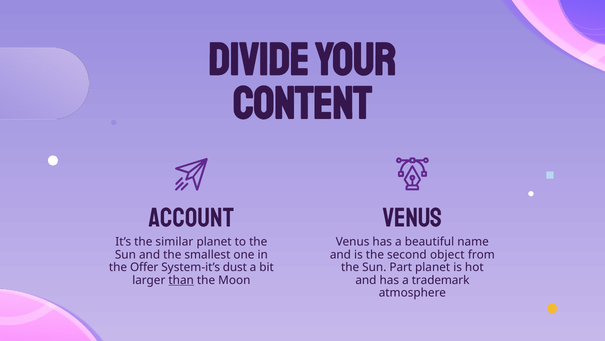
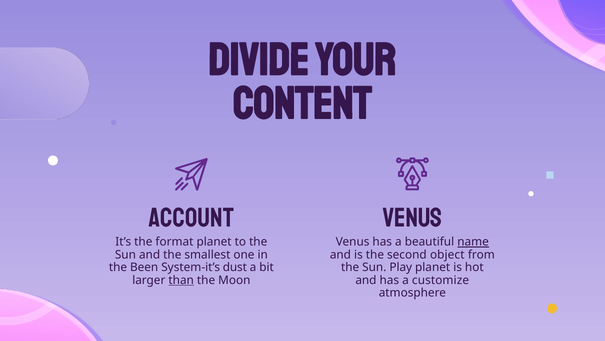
similar: similar -> format (174, 241)
name underline: none -> present (473, 241)
Offer: Offer -> Been (144, 267)
Part: Part -> Play (401, 267)
trademark: trademark -> customize (441, 280)
